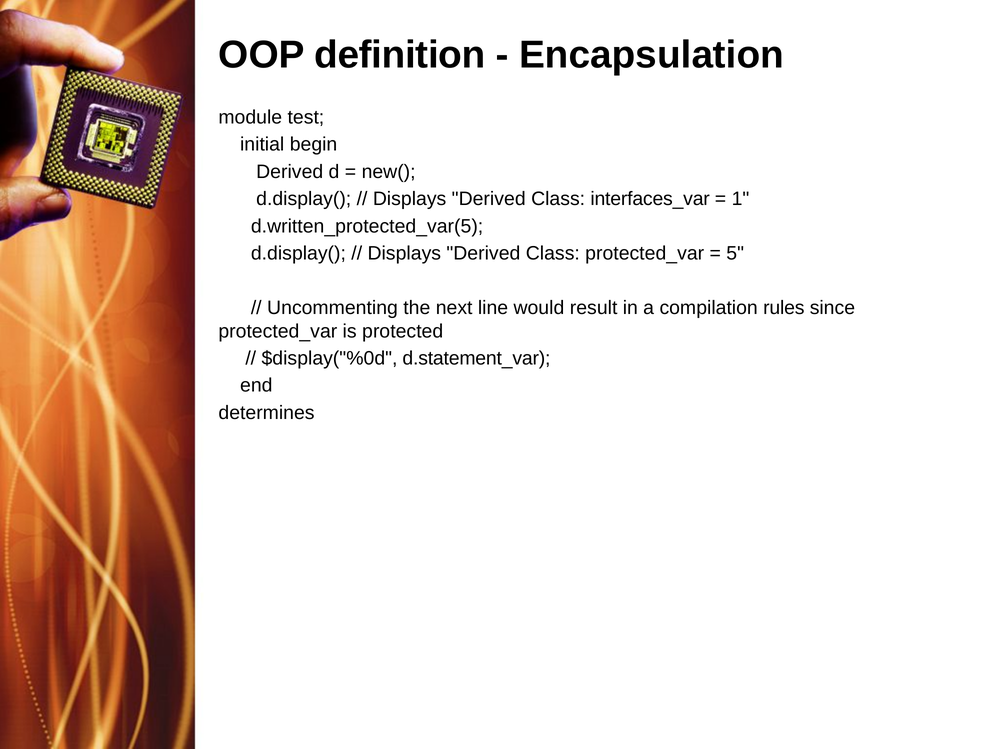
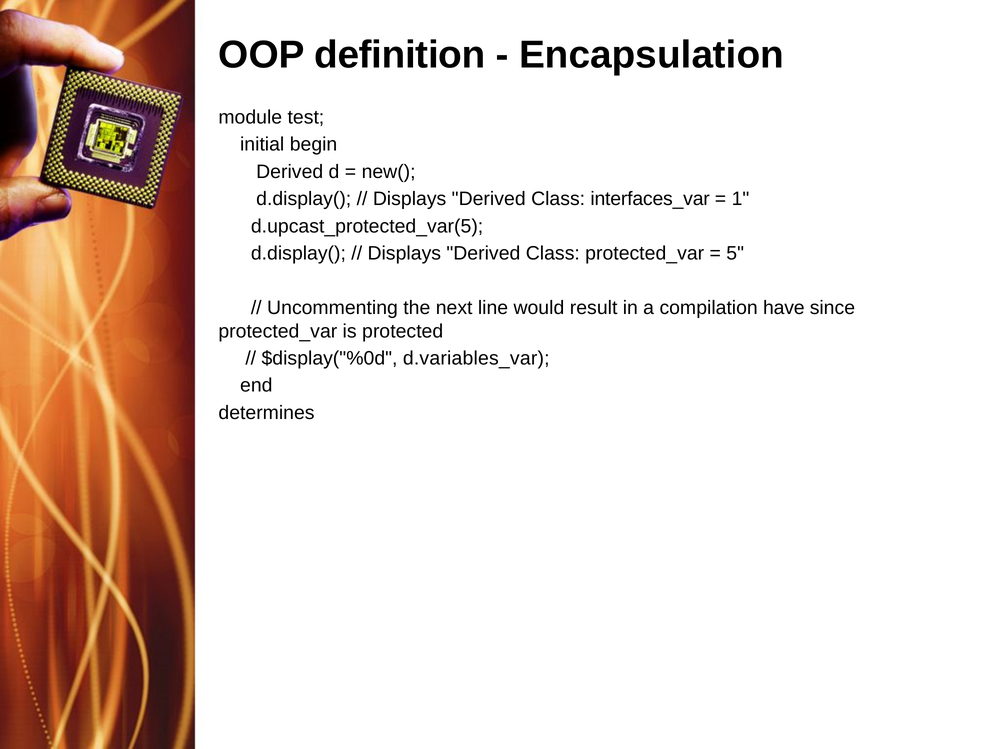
d.written_protected_var(5: d.written_protected_var(5 -> d.upcast_protected_var(5 (367, 226)
rules: rules -> have (784, 308)
d.statement_var: d.statement_var -> d.variables_var (476, 358)
